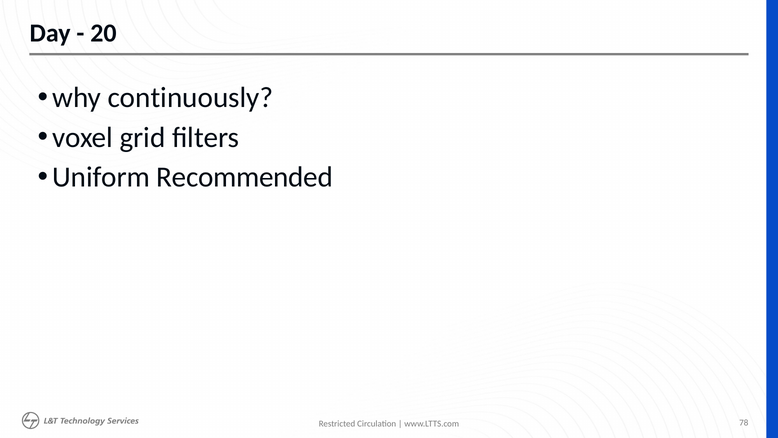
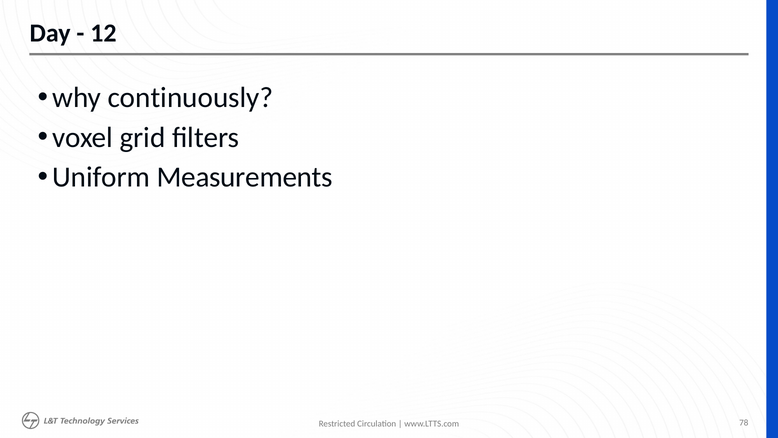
20: 20 -> 12 (103, 33)
Recommended: Recommended -> Measurements (245, 177)
